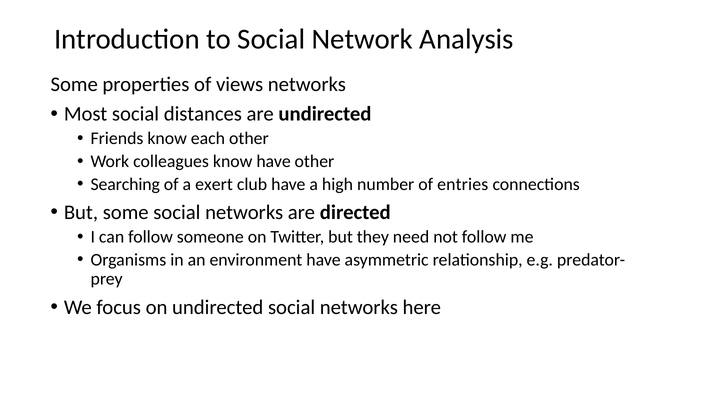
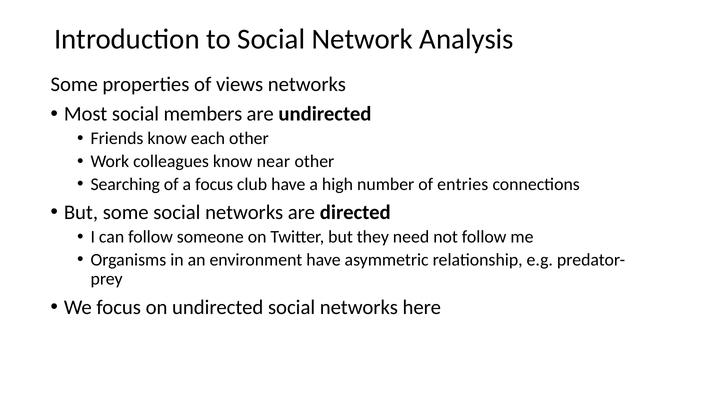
distances: distances -> members (203, 114)
know have: have -> near (273, 161)
a exert: exert -> focus (214, 184)
